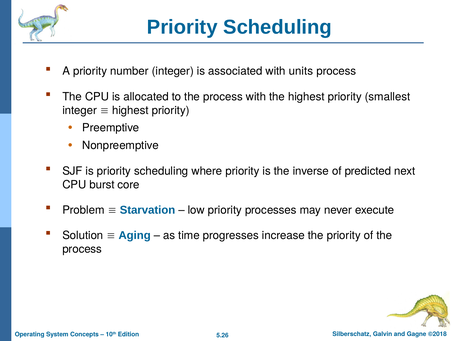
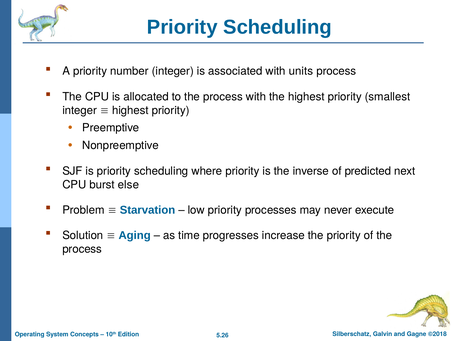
core: core -> else (128, 184)
